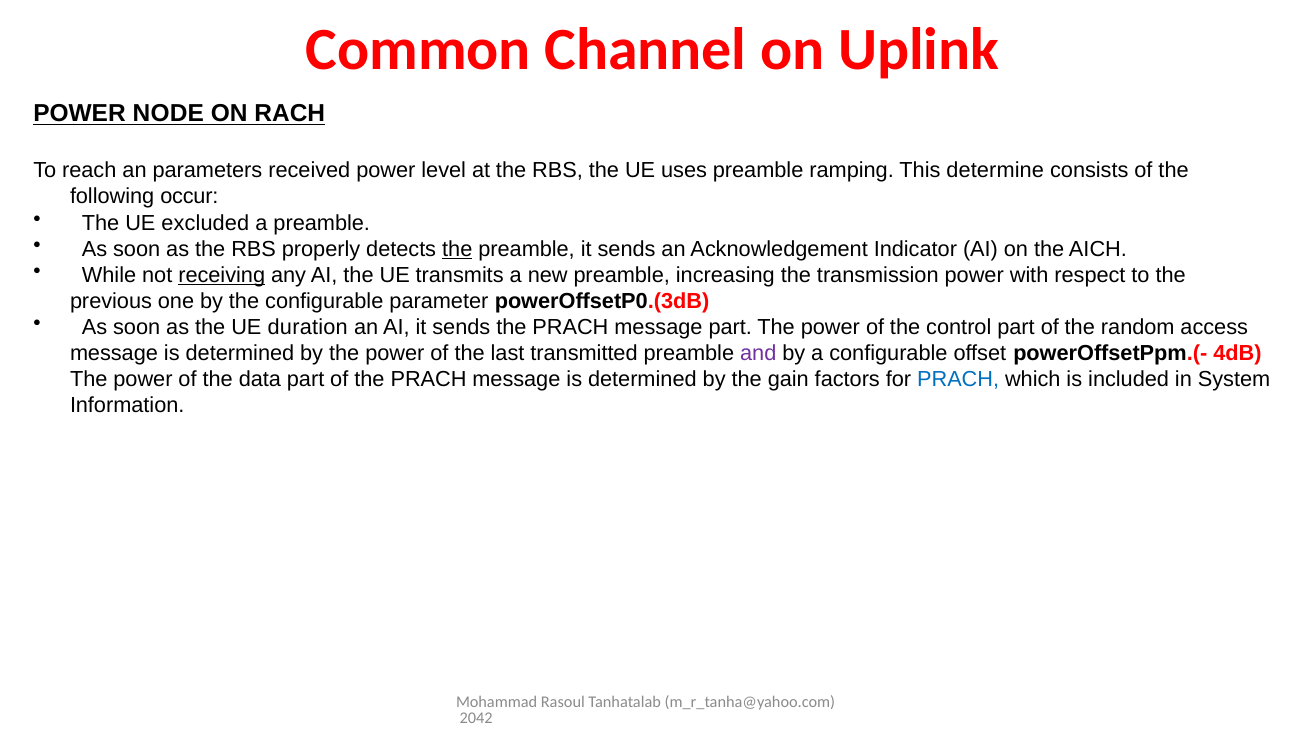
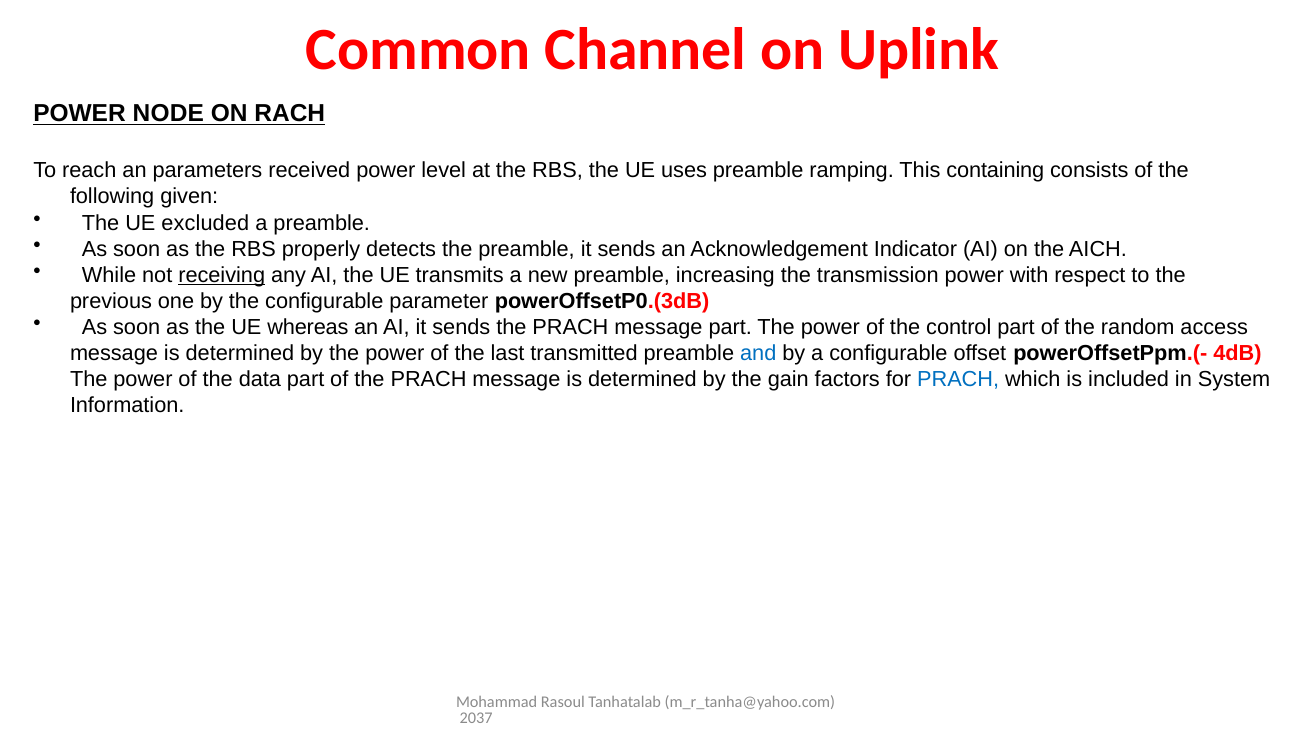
determine: determine -> containing (995, 171)
occur: occur -> given (189, 197)
the underline: present -> none (457, 249)
duration: duration -> whereas (308, 327)
and colour: purple -> blue (758, 353)
2042: 2042 -> 2037 (476, 718)
